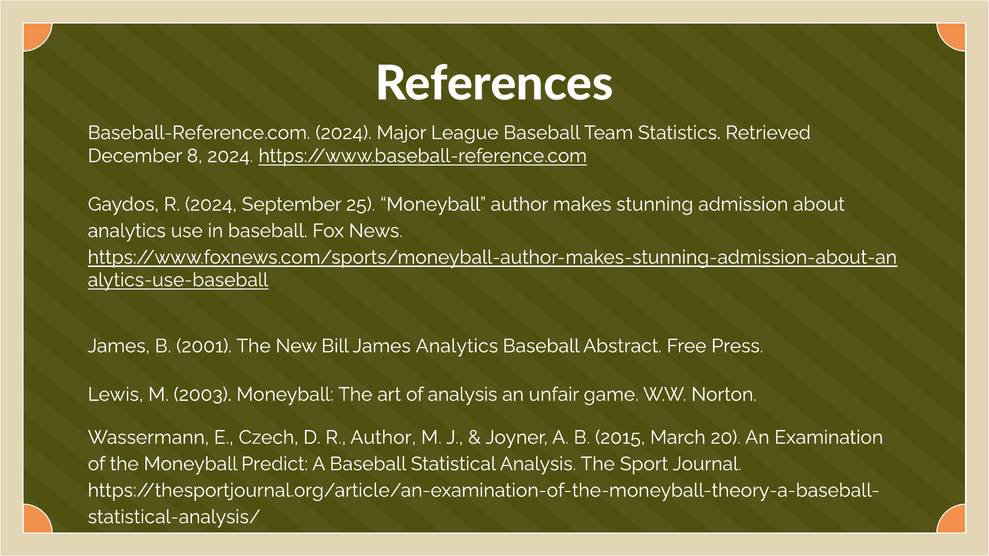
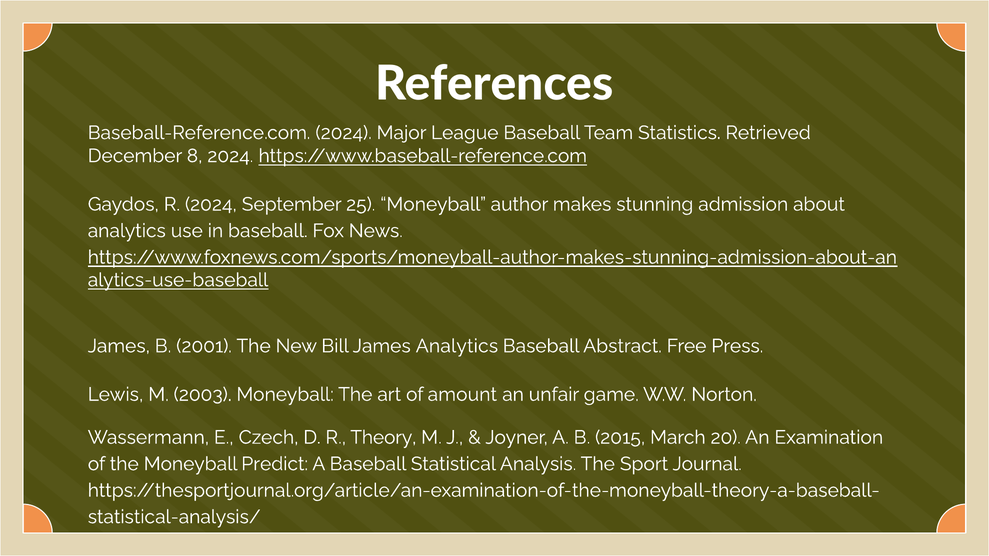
of analysis: analysis -> amount (462, 395)
R Author: Author -> Theory (383, 438)
